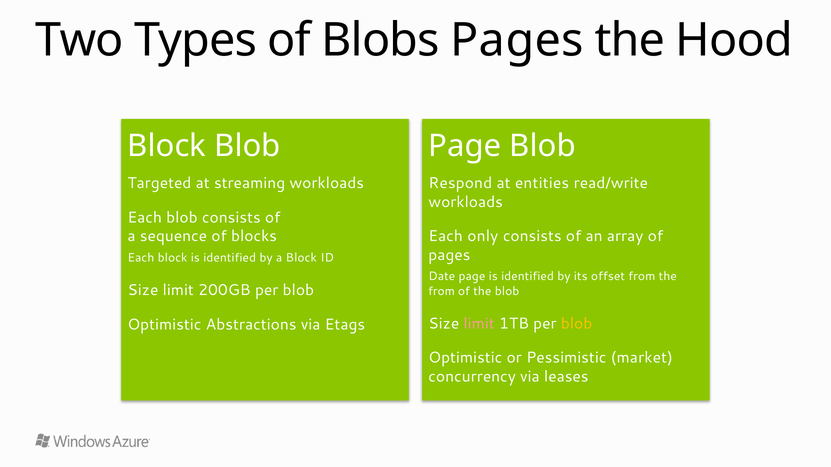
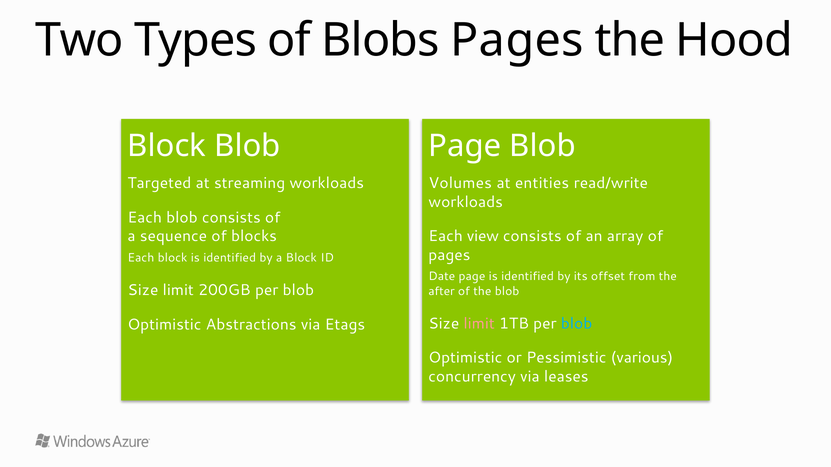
Respond: Respond -> Volumes (460, 184)
only: only -> view (483, 236)
from: from -> after (442, 291)
blob colour: yellow -> light blue (577, 324)
market: market -> various (642, 358)
